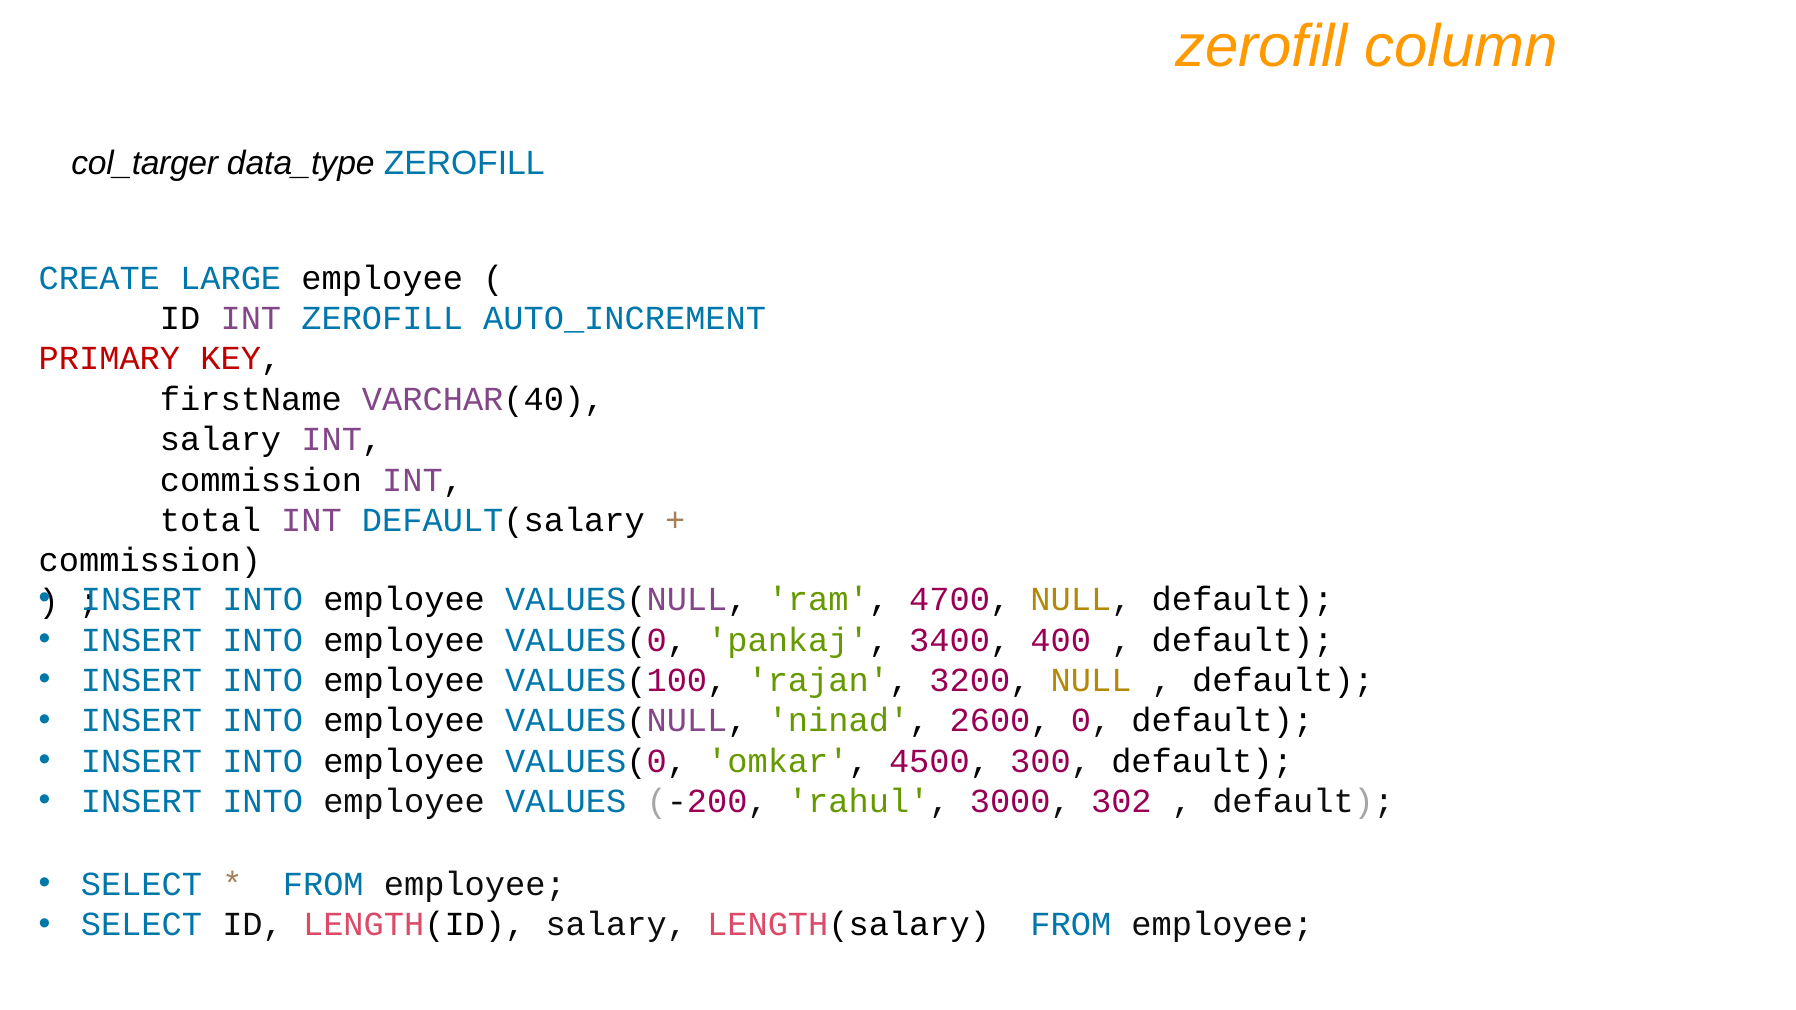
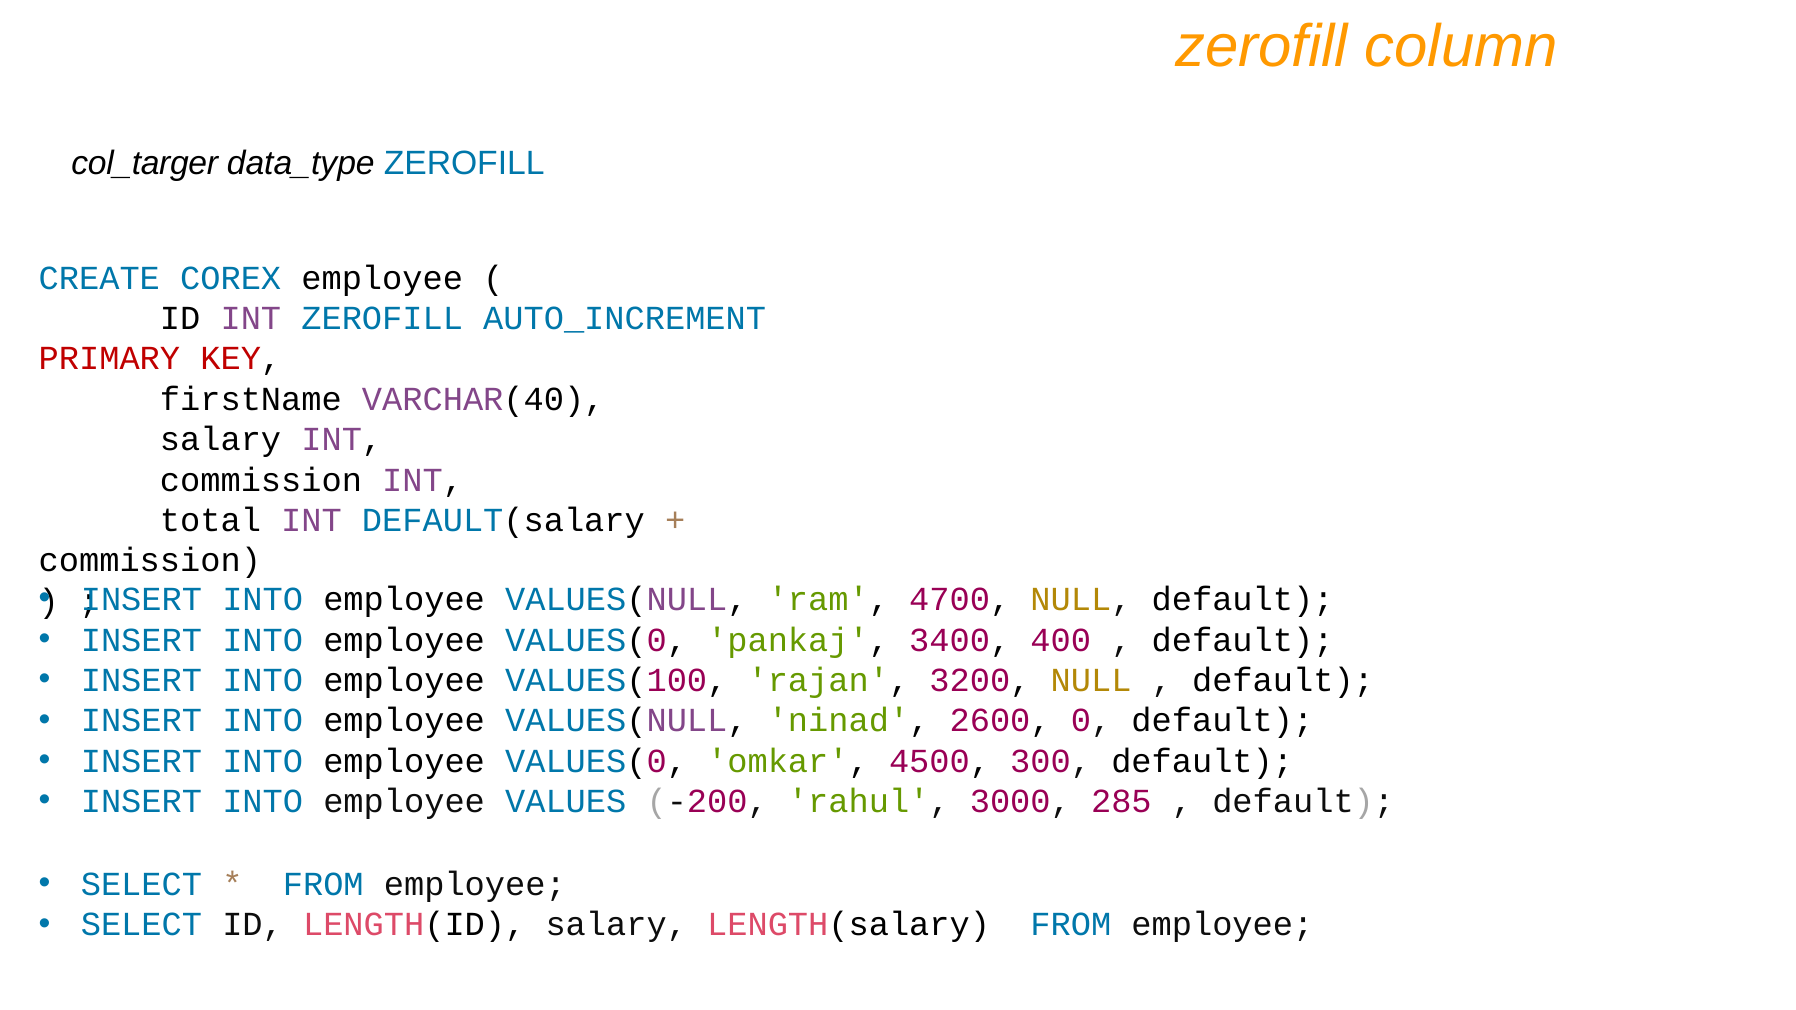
LARGE: LARGE -> COREX (231, 278)
302: 302 -> 285 (1121, 802)
